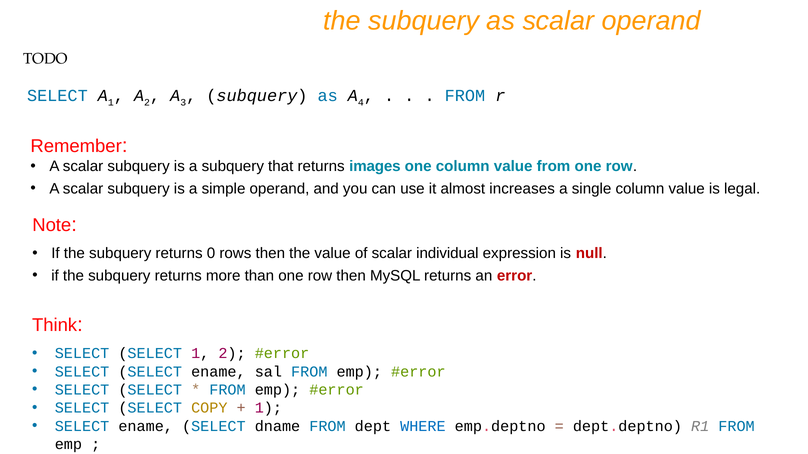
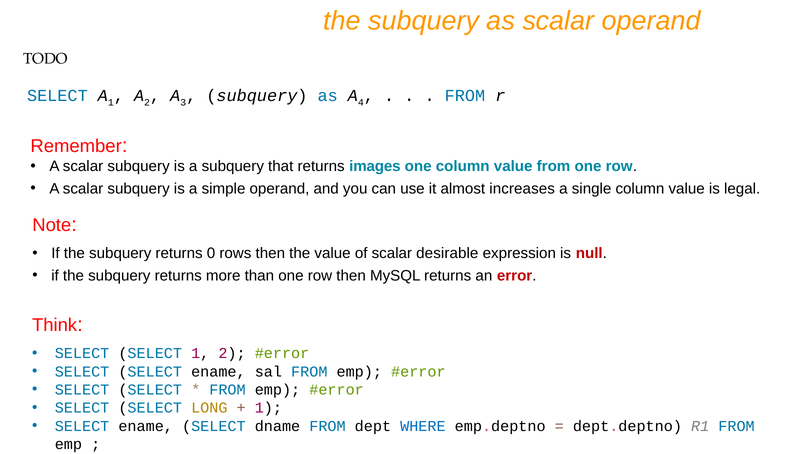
individual: individual -> desirable (447, 254)
COPY: COPY -> LONG (209, 408)
